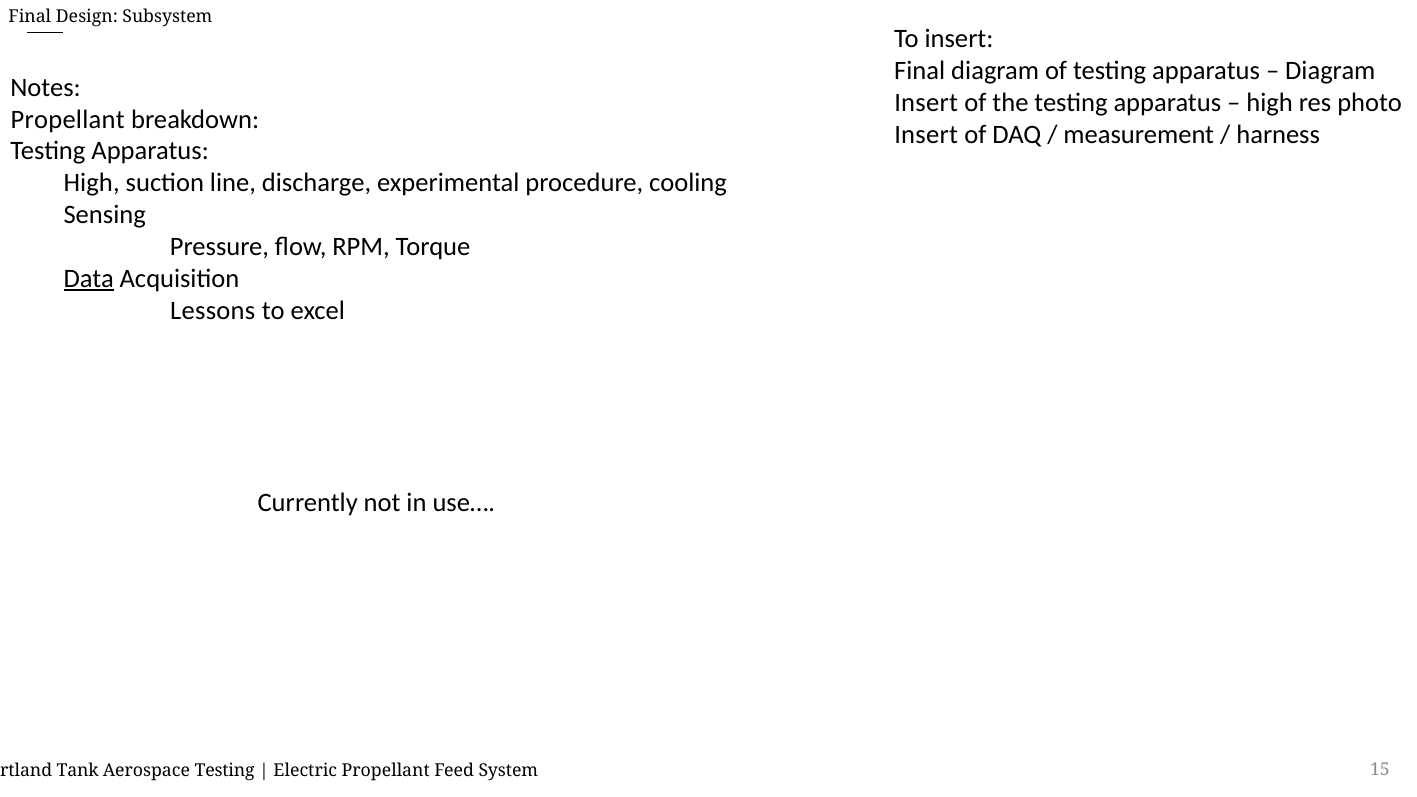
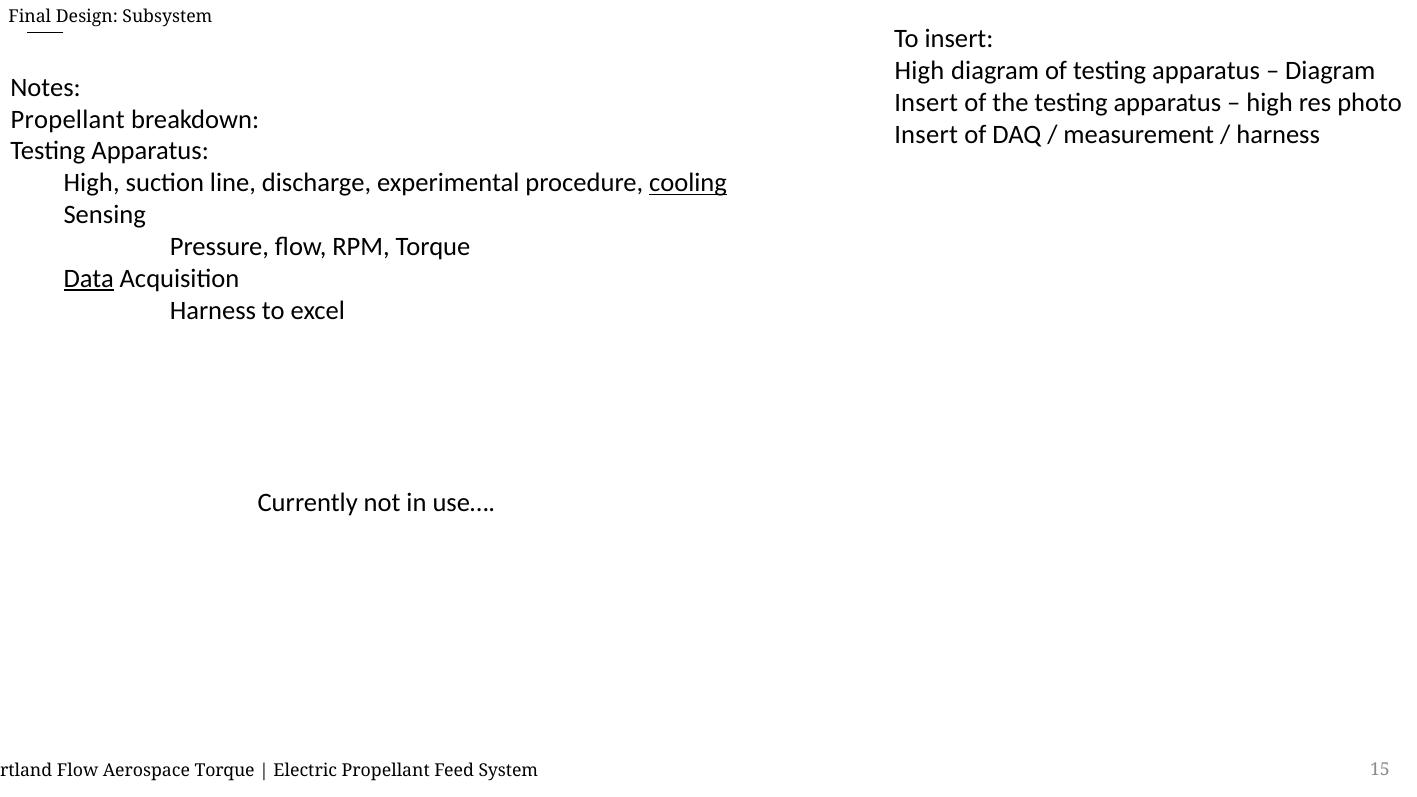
Final: Final -> High (919, 71)
cooling underline: none -> present (688, 183)
Lessons: Lessons -> Harness (213, 311)
Tank: Tank -> Flow (78, 770)
Aerospace Testing: Testing -> Torque (225, 770)
